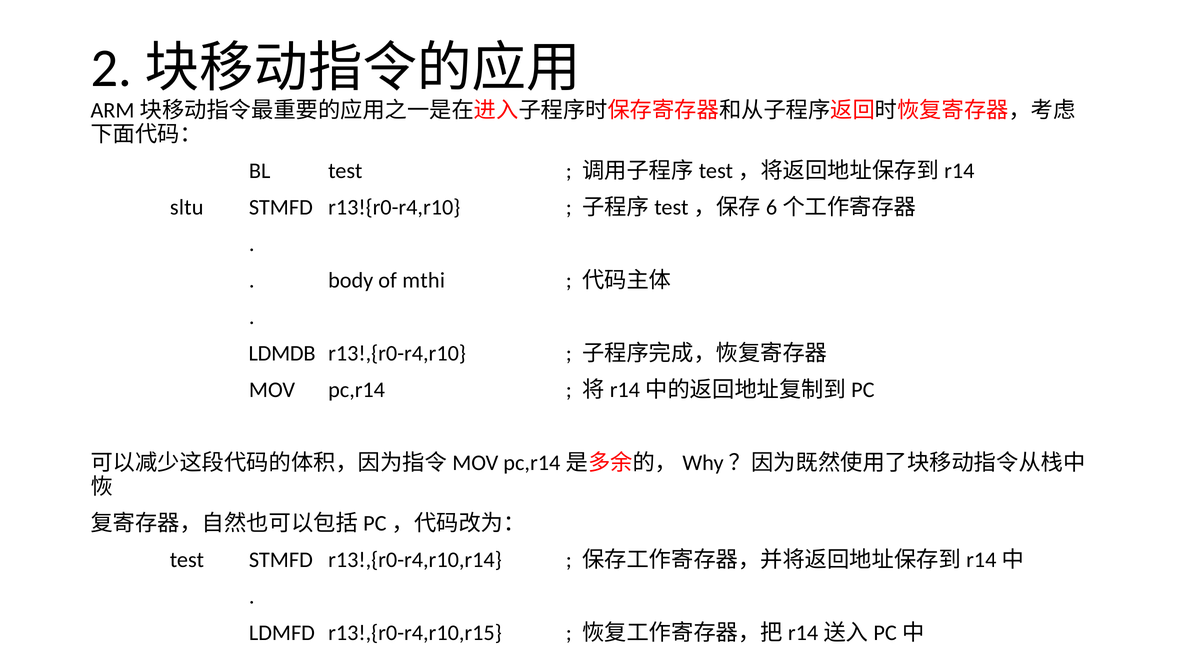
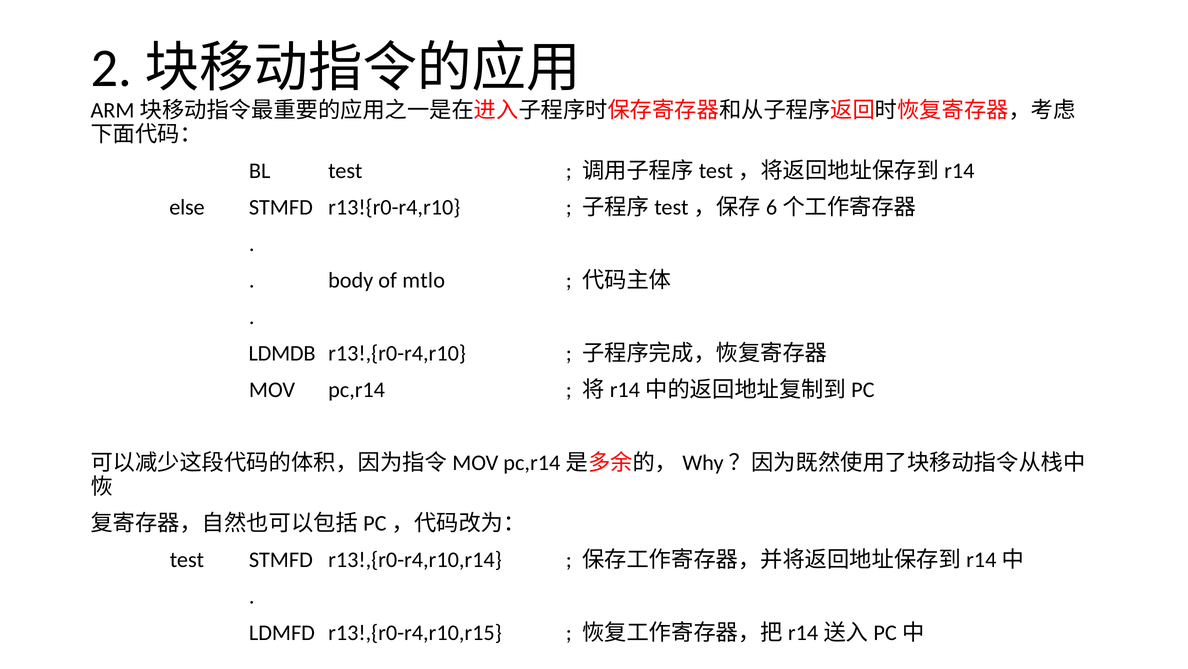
sltu: sltu -> else (187, 207)
mthi: mthi -> mtlo (424, 280)
